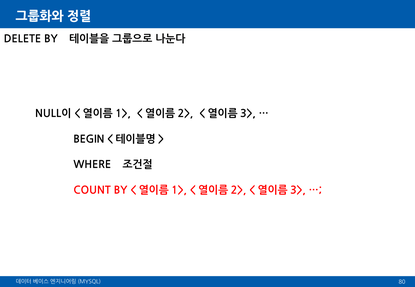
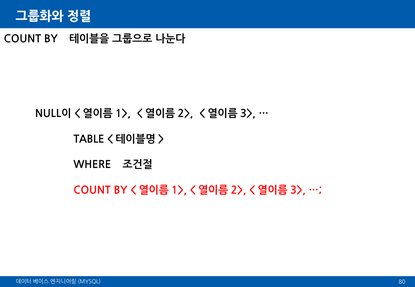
DELETE: DELETE -> COUNT (22, 39)
BEGIN: BEGIN -> TABLE (89, 139)
